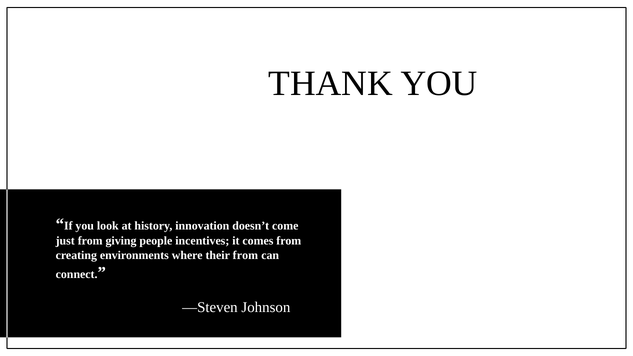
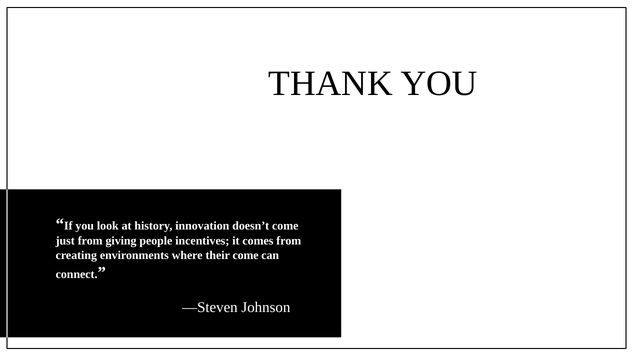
their from: from -> come (246, 255)
